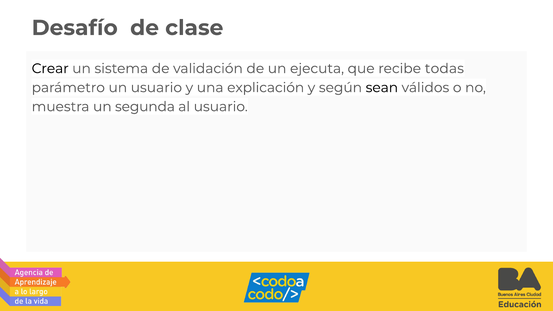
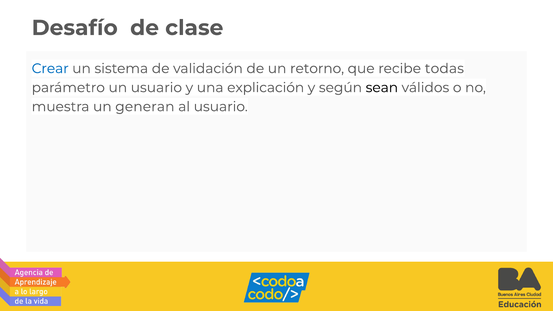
Crear colour: black -> blue (50, 69)
ejecuta: ejecuta -> retorno (317, 69)
segunda: segunda -> generan (145, 107)
